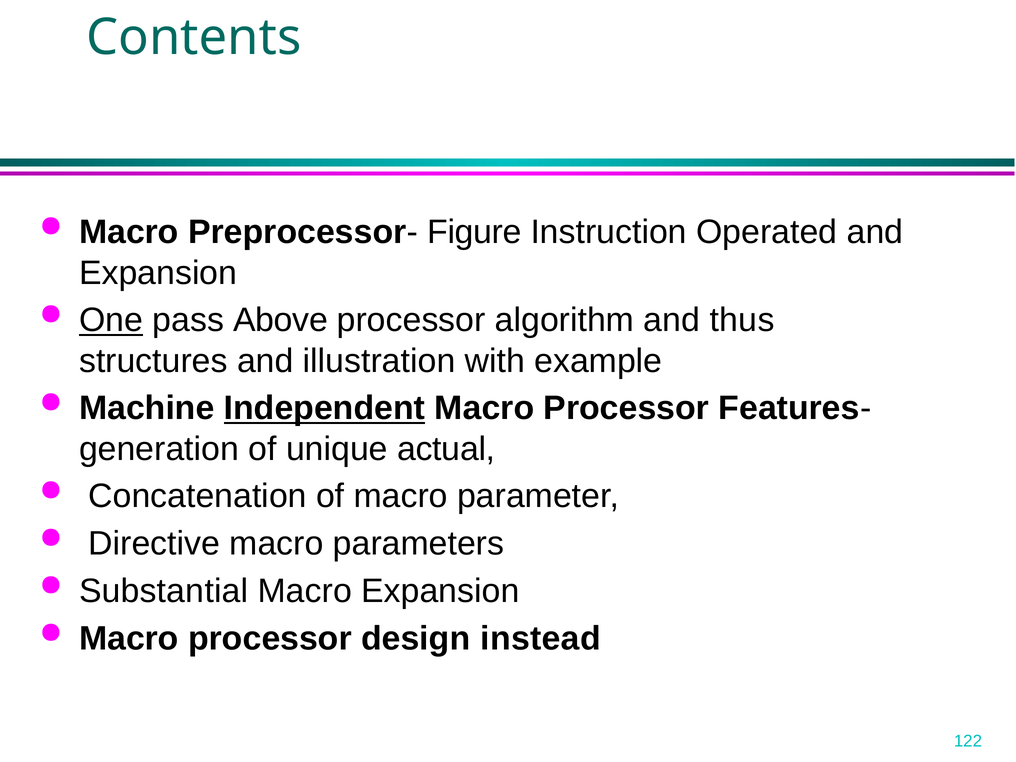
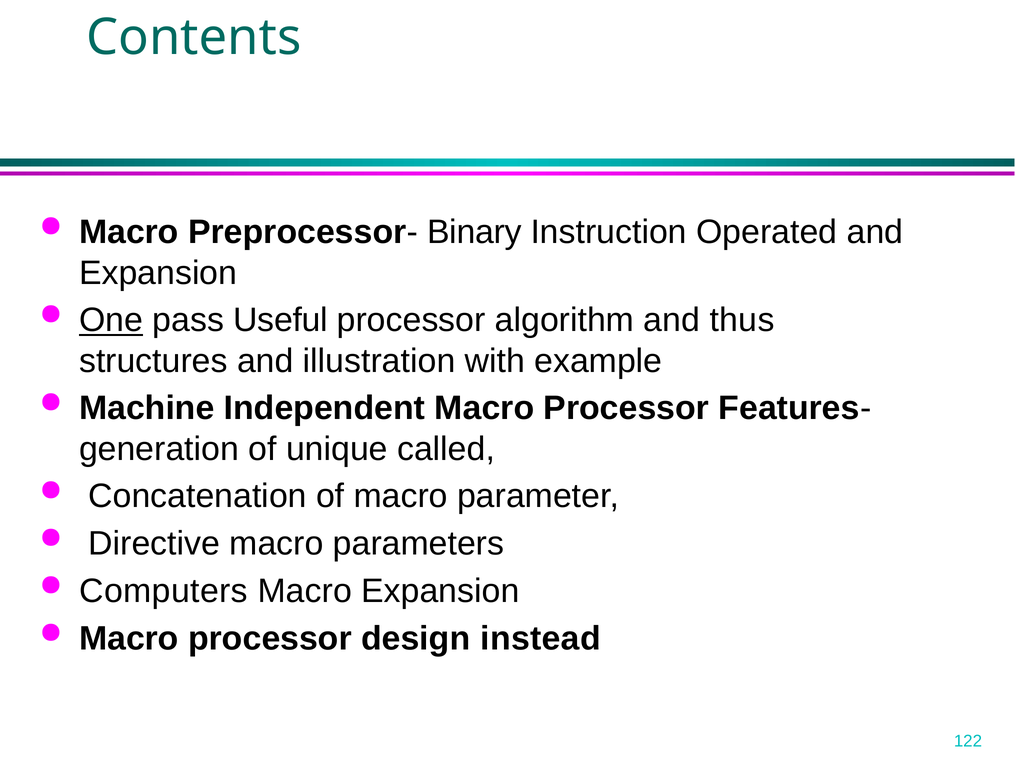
Figure: Figure -> Binary (474, 232)
Above: Above -> Useful (281, 320)
Independent underline: present -> none (324, 408)
actual: actual -> called (446, 449)
Substantial: Substantial -> Computers (164, 591)
